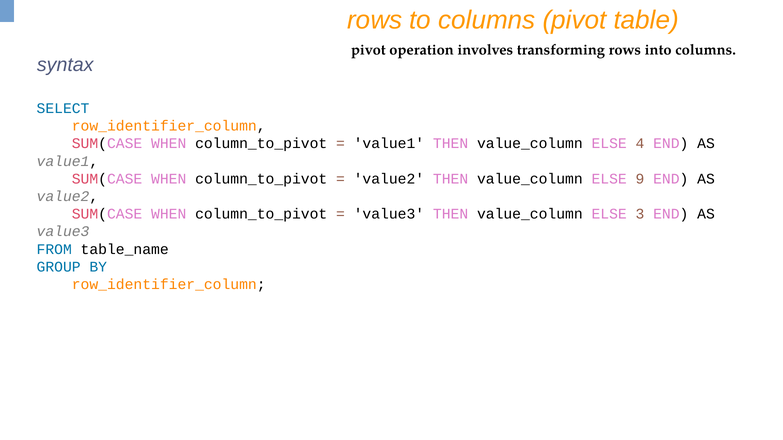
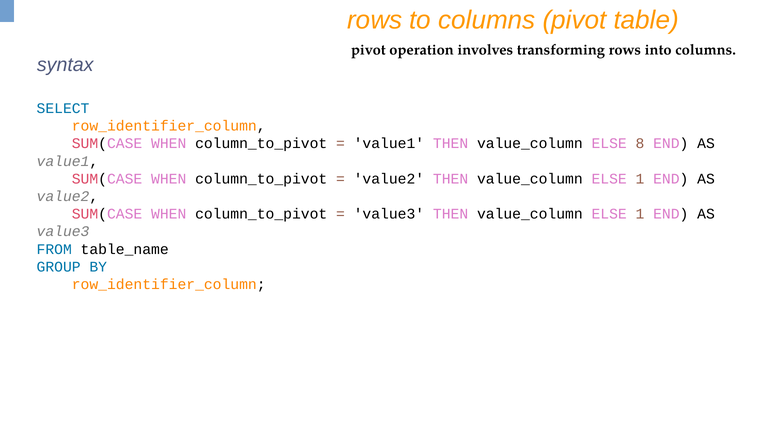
4: 4 -> 8 (640, 144)
9: 9 -> 1 (640, 179)
3: 3 -> 1 (640, 214)
